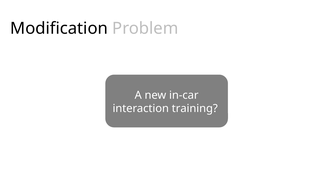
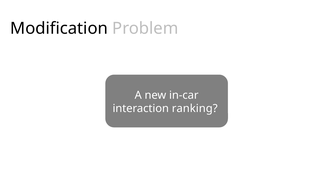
training: training -> ranking (195, 109)
